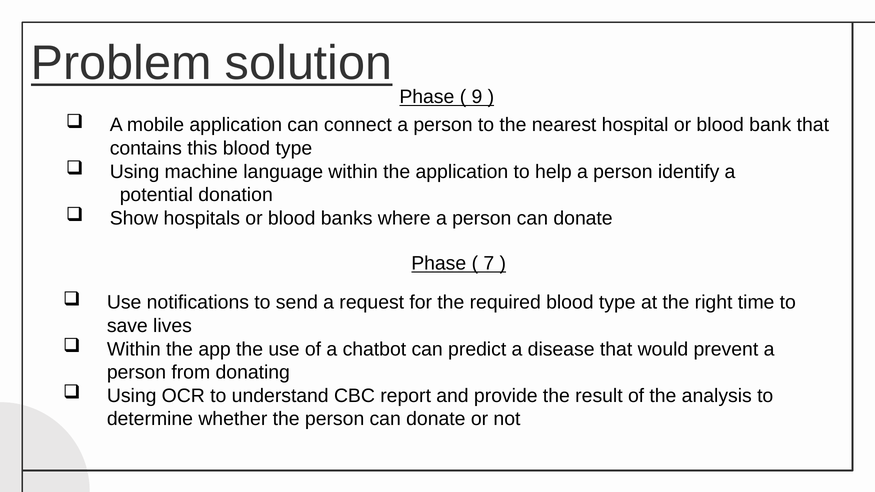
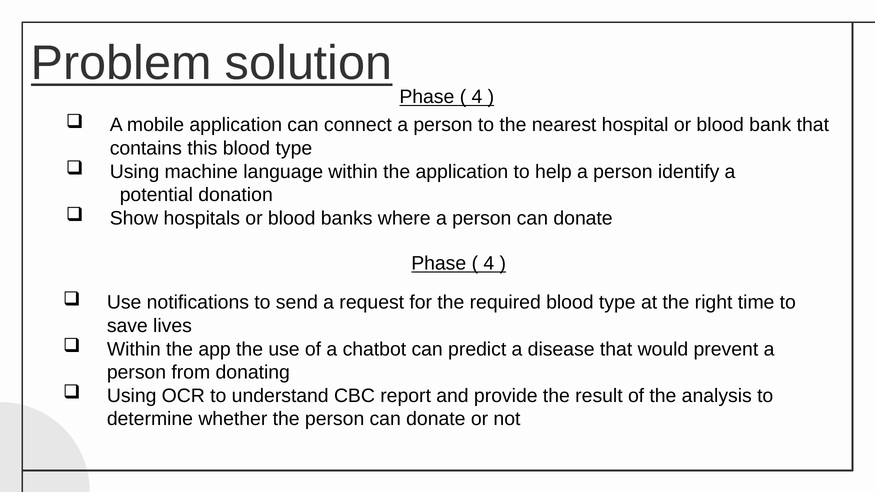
9: 9 -> 4 (477, 97)
7: 7 -> 4 (489, 263)
